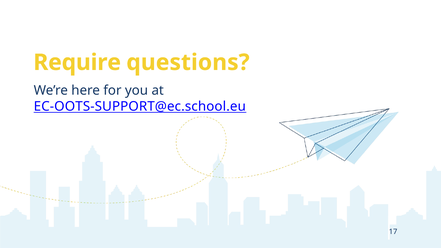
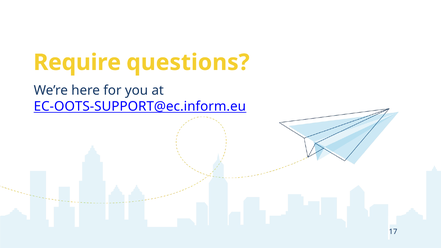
EC-OOTS-SUPPORT@ec.school.eu: EC-OOTS-SUPPORT@ec.school.eu -> EC-OOTS-SUPPORT@ec.inform.eu (140, 106)
